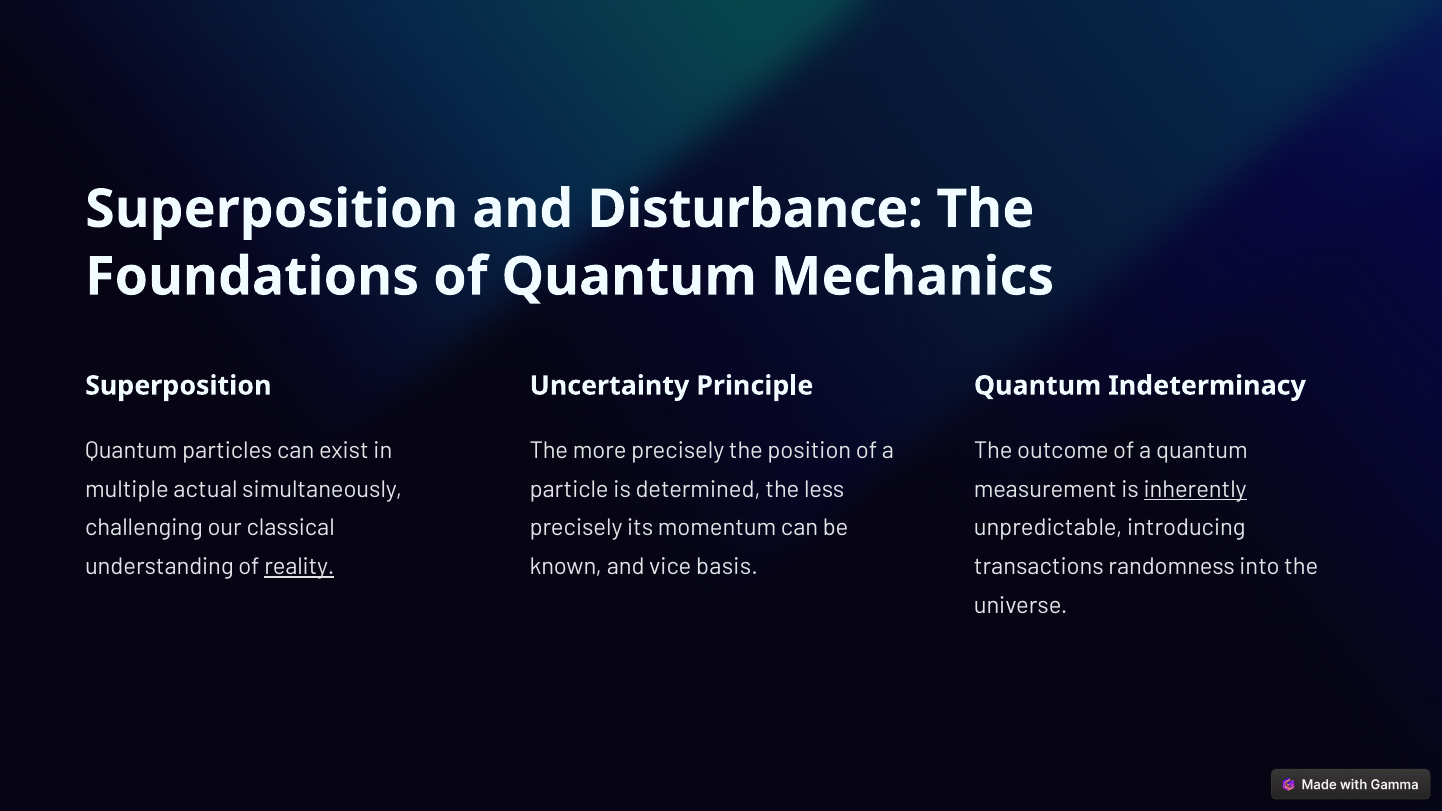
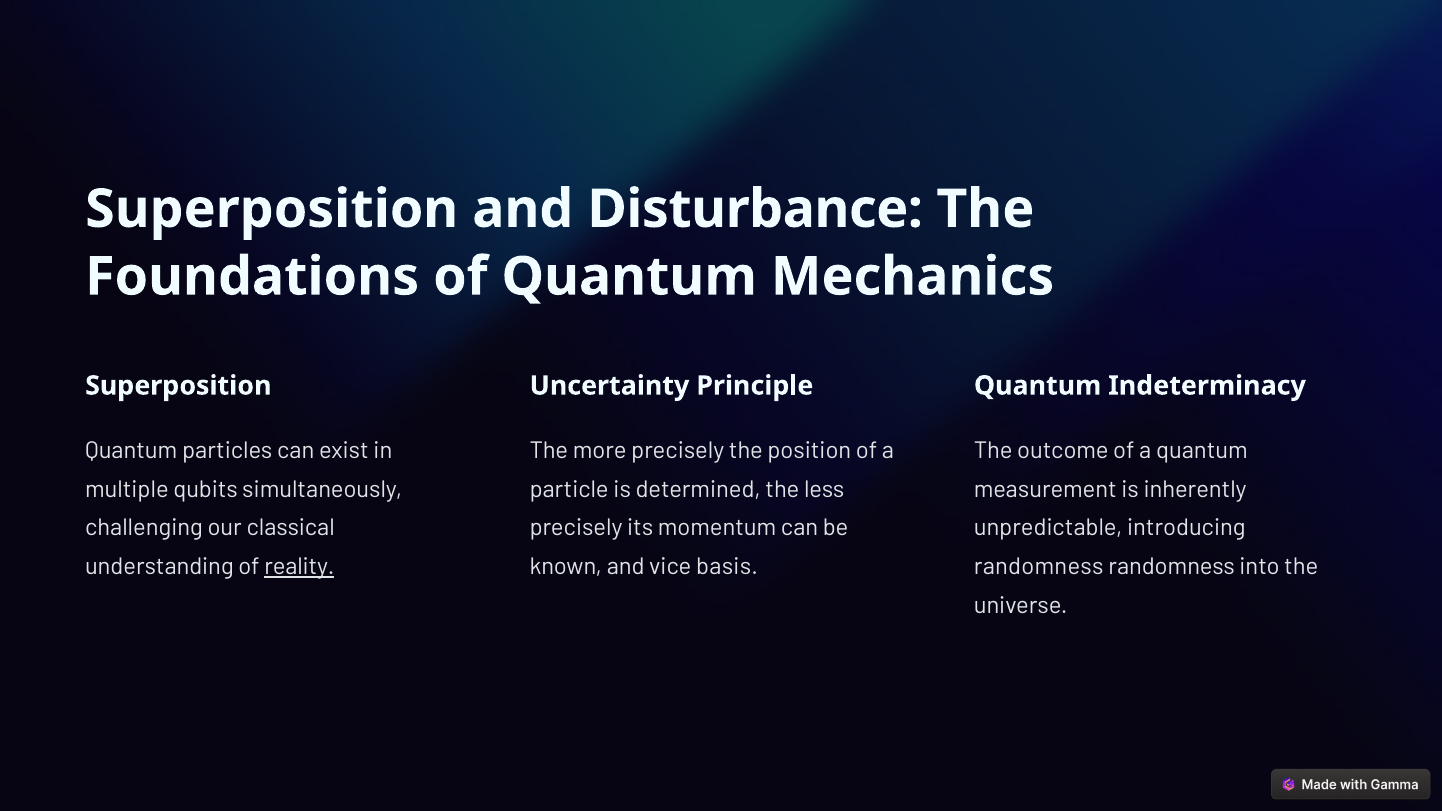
actual: actual -> qubits (206, 489)
inherently underline: present -> none (1195, 489)
transactions: transactions -> randomness (1039, 567)
